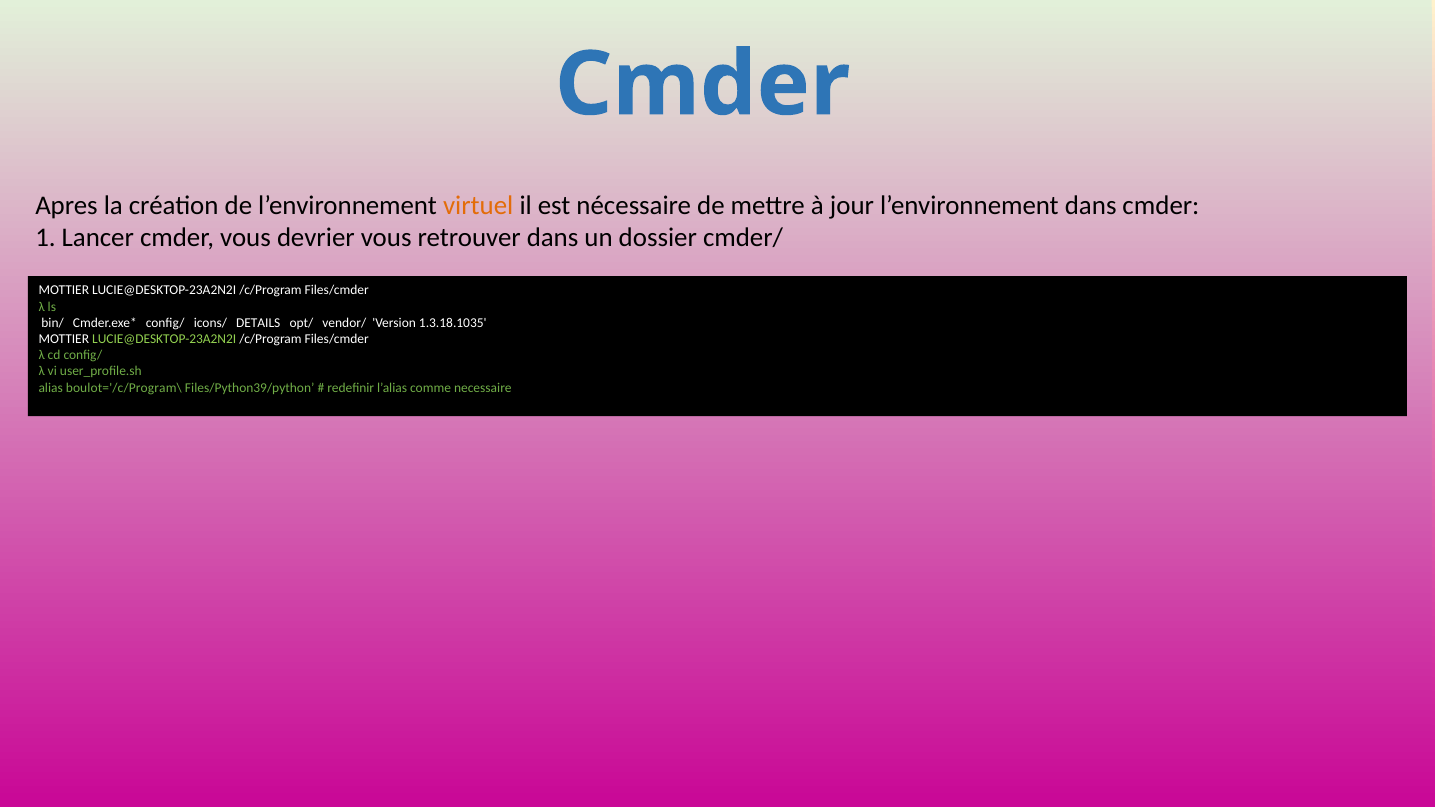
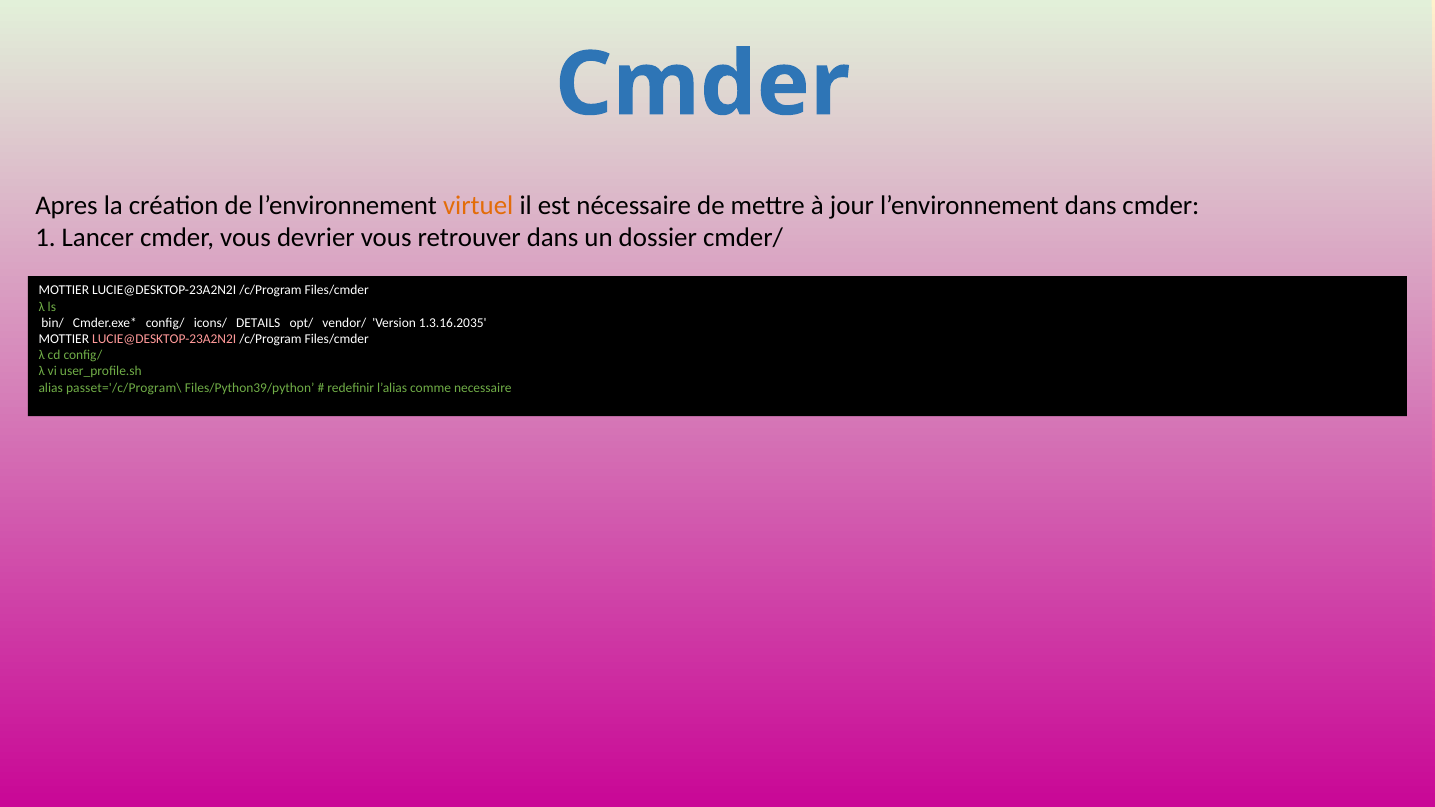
1.3.18.1035: 1.3.18.1035 -> 1.3.16.2035 (453, 323)
LUCIE@DESKTOP-23A2N2I colour: light green -> pink (164, 339)
boulot='/c/Program\: boulot='/c/Program\ -> passet='/c/Program\ (124, 388)
